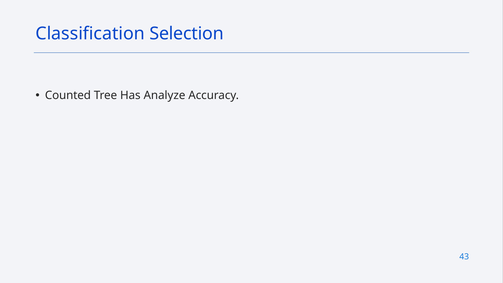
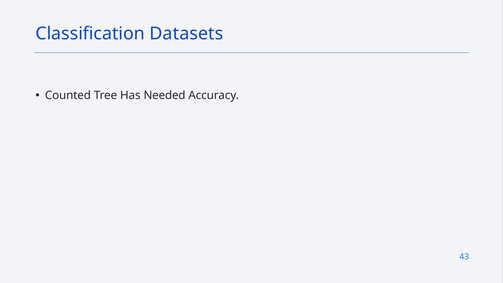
Selection: Selection -> Datasets (186, 34)
Analyze: Analyze -> Needed (165, 95)
